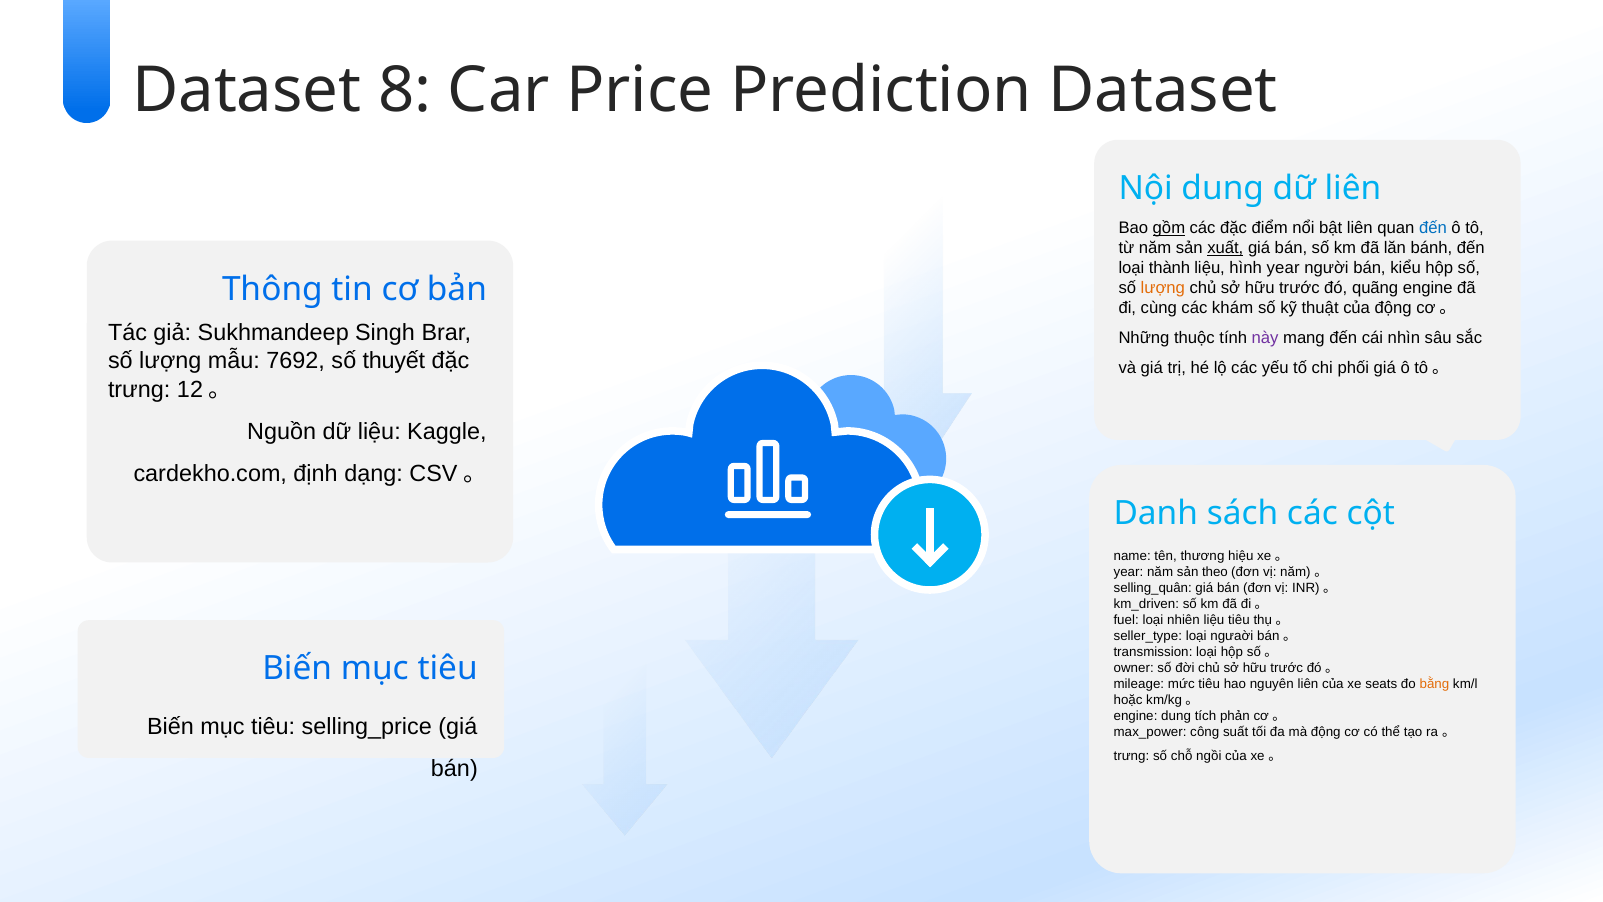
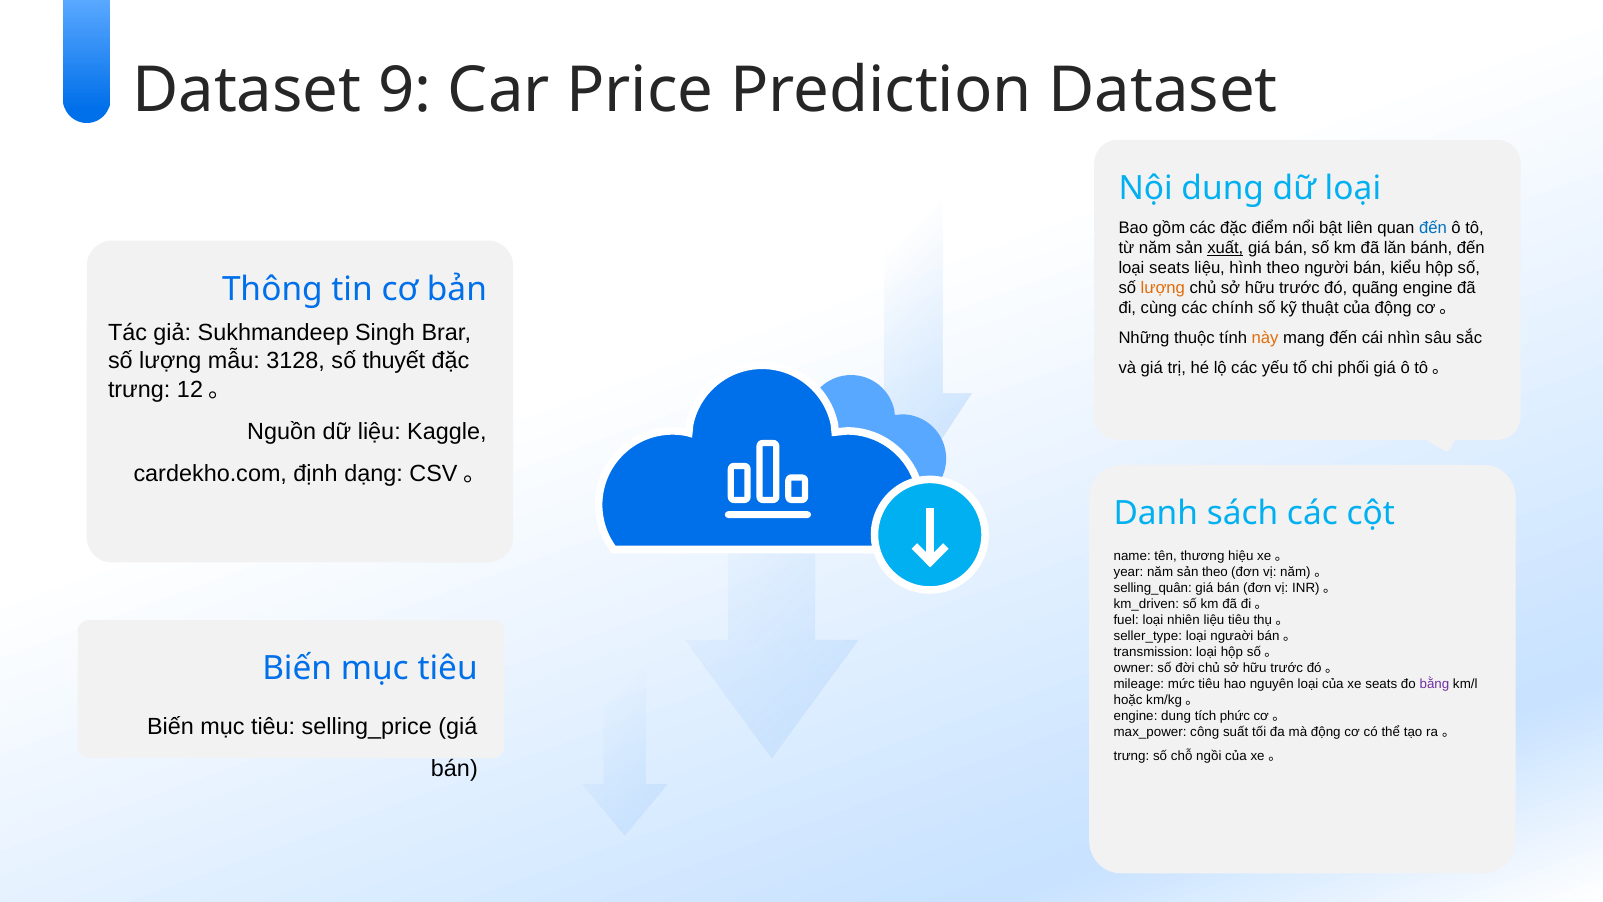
8: 8 -> 9 (405, 91)
dữ liên: liên -> loại (1353, 188)
gồm underline: present -> none (1169, 228)
loại thành: thành -> seats (1169, 268)
hình year: year -> theo (1283, 268)
khám: khám -> chính (1233, 308)
này colour: purple -> orange (1265, 338)
7692: 7692 -> 3128 (296, 361)
nguyên liên: liên -> loại (1308, 684)
bằng colour: orange -> purple (1434, 684)
phản: phản -> phức (1235, 716)
